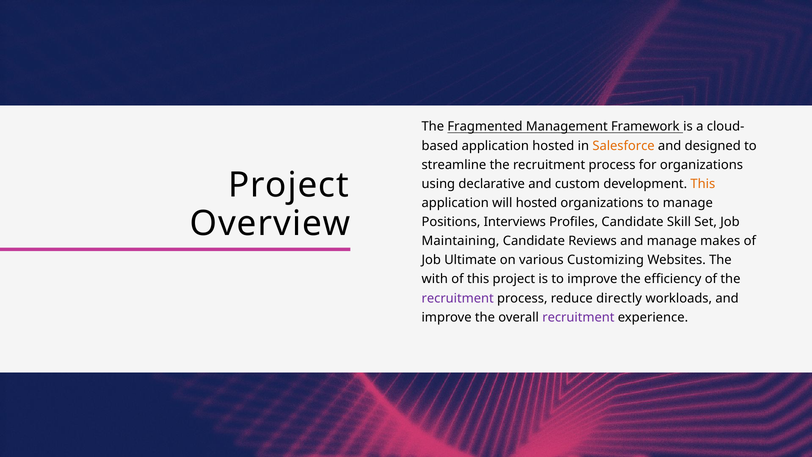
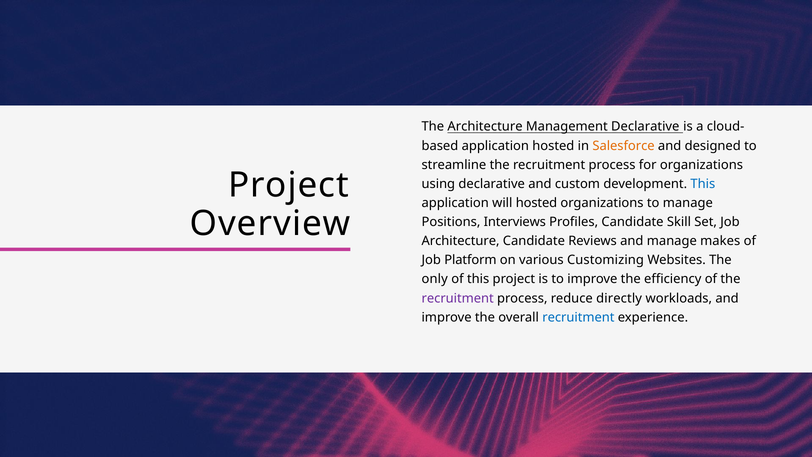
The Fragmented: Fragmented -> Architecture (485, 127)
Management Framework: Framework -> Declarative (645, 127)
This colour: orange -> blue (703, 184)
Maintaining: Maintaining -> Architecture (461, 241)
Ultimate: Ultimate -> Platform (470, 260)
with: with -> only (435, 279)
recruitment colour: purple -> blue (578, 317)
